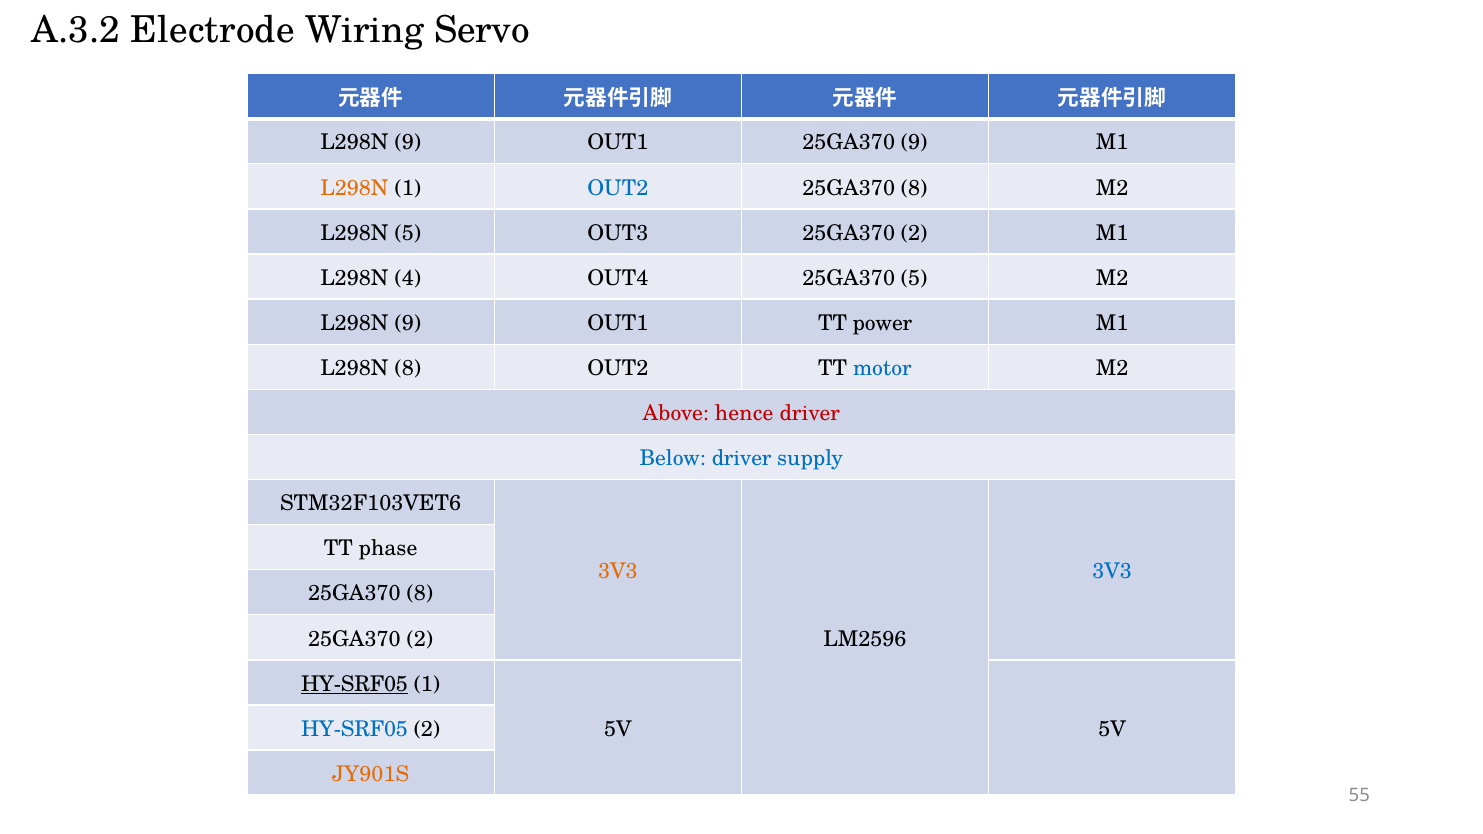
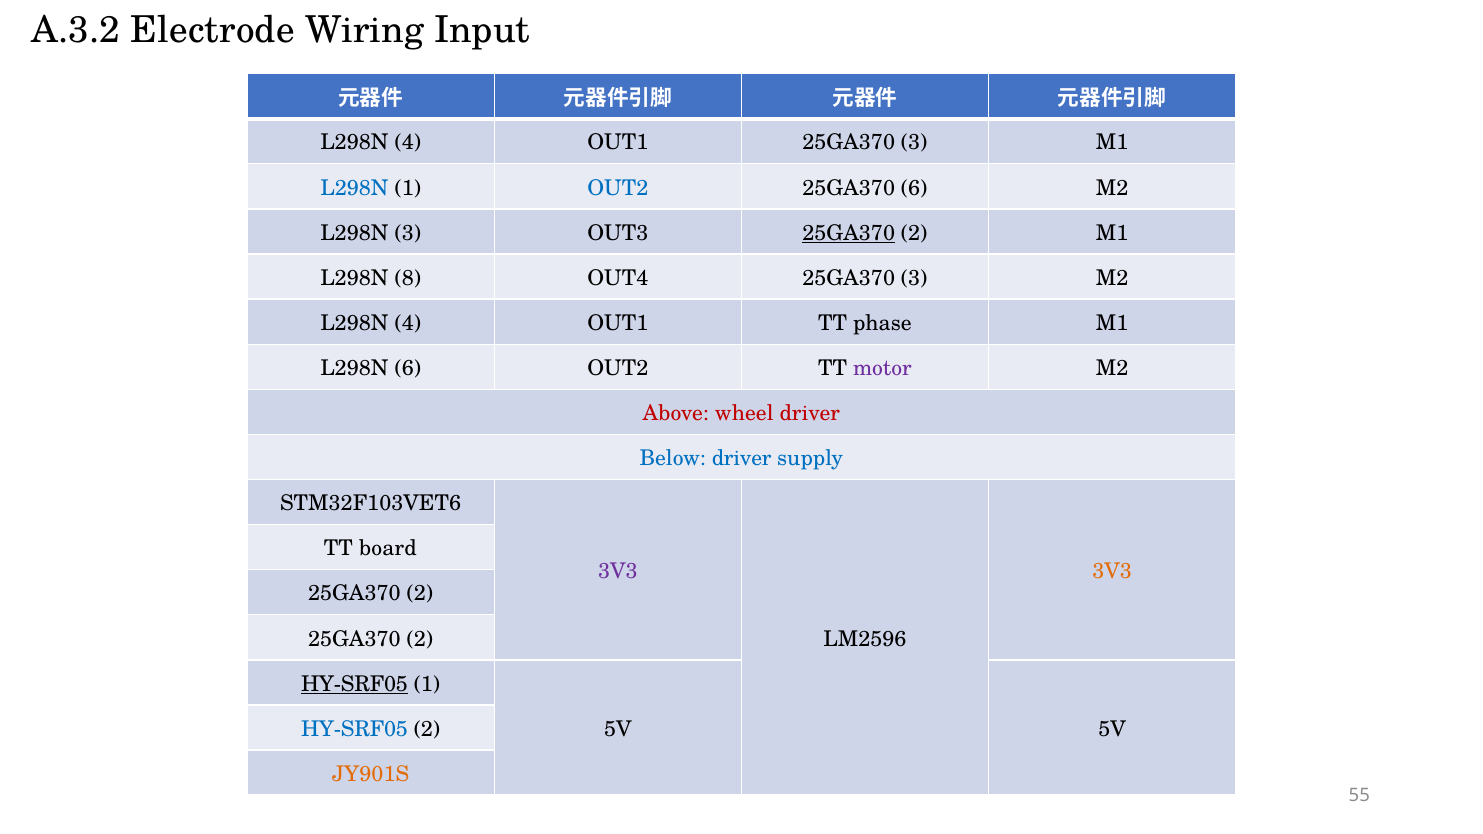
Servo: Servo -> Input (482, 30)
9: 9 -> 4 (408, 143)
OUT1 25GA370 9: 9 -> 3 (914, 143)
L298N colour: orange -> blue (354, 188)
8: 8 -> 6 (914, 188)
L298N 5: 5 -> 3 (408, 233)
25GA370 underline: none -> present (849, 233)
4: 4 -> 8 (408, 278)
OUT4 25GA370 5: 5 -> 3 (914, 278)
9: 9 -> 4 (408, 323)
power: power -> phase (882, 323)
L298N 8: 8 -> 6 (408, 368)
motor colour: blue -> purple (882, 368)
hence: hence -> wheel (744, 413)
phase: phase -> board (388, 549)
3V3 colour: orange -> purple (618, 571)
3V3 colour: blue -> orange (1112, 571)
8: 8 -> 2 (420, 594)
